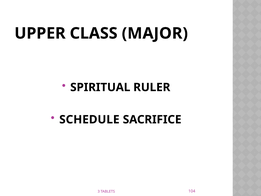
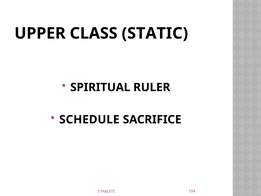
MAJOR: MAJOR -> STATIC (155, 33)
